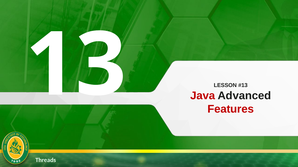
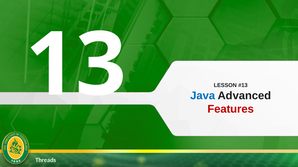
Java colour: red -> blue (203, 96)
